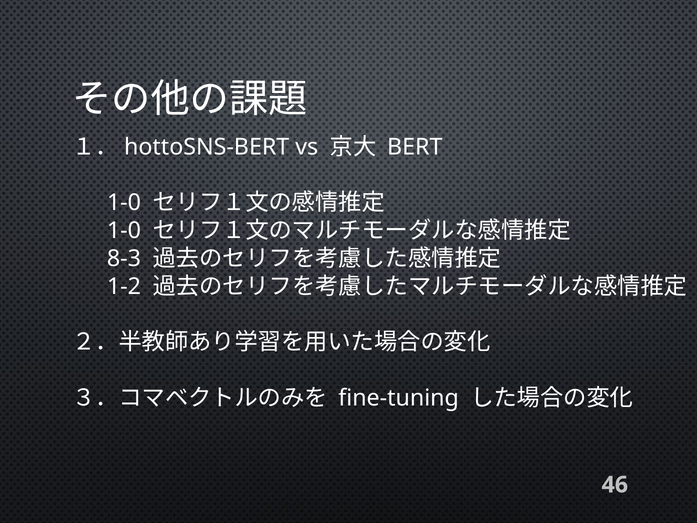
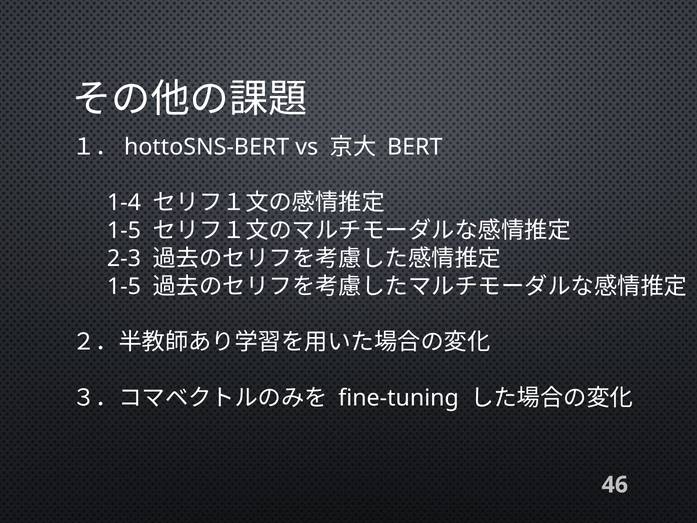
1-0: 1-0 -> 1-4 (124, 203)
1-0: 1-0 -> 1-5 (124, 230)
8-3: 8-3 -> 2-3 (124, 258)
1-2: 1-2 -> 1-5 (124, 286)
